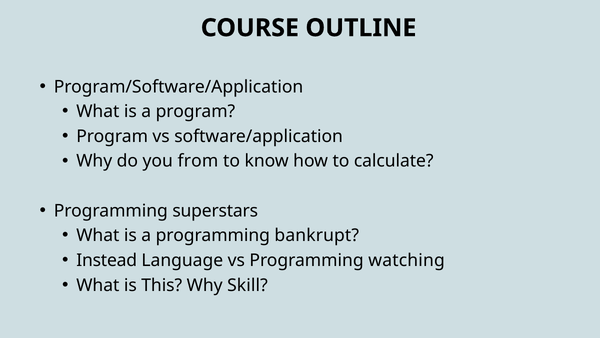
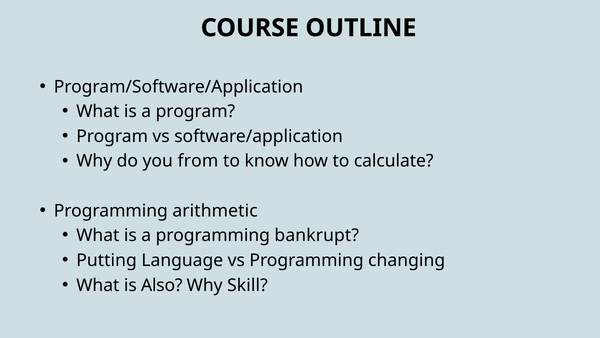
superstars: superstars -> arithmetic (215, 211)
Instead: Instead -> Putting (107, 260)
watching: watching -> changing (407, 260)
This: This -> Also (162, 285)
